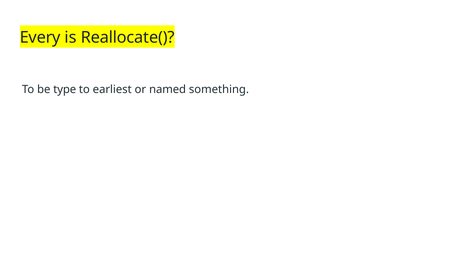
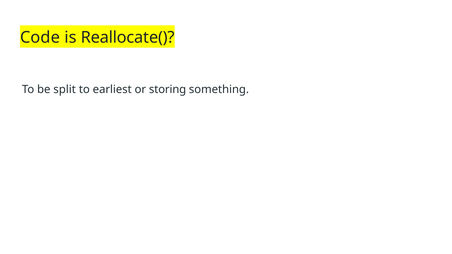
Every: Every -> Code (40, 37)
type: type -> split (65, 90)
named: named -> storing (168, 90)
